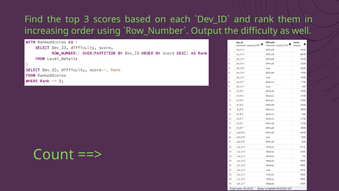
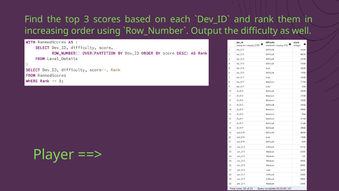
Count: Count -> Player (54, 154)
